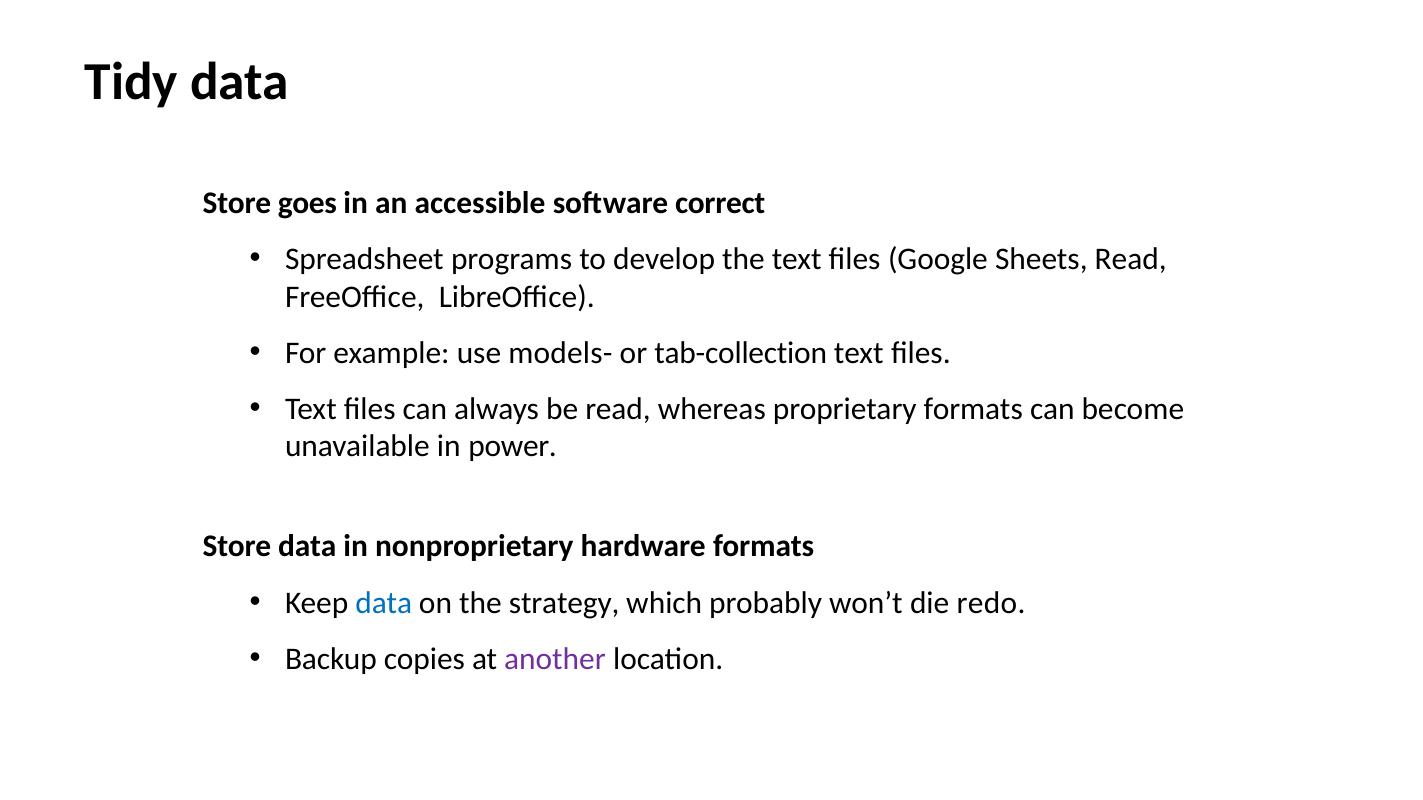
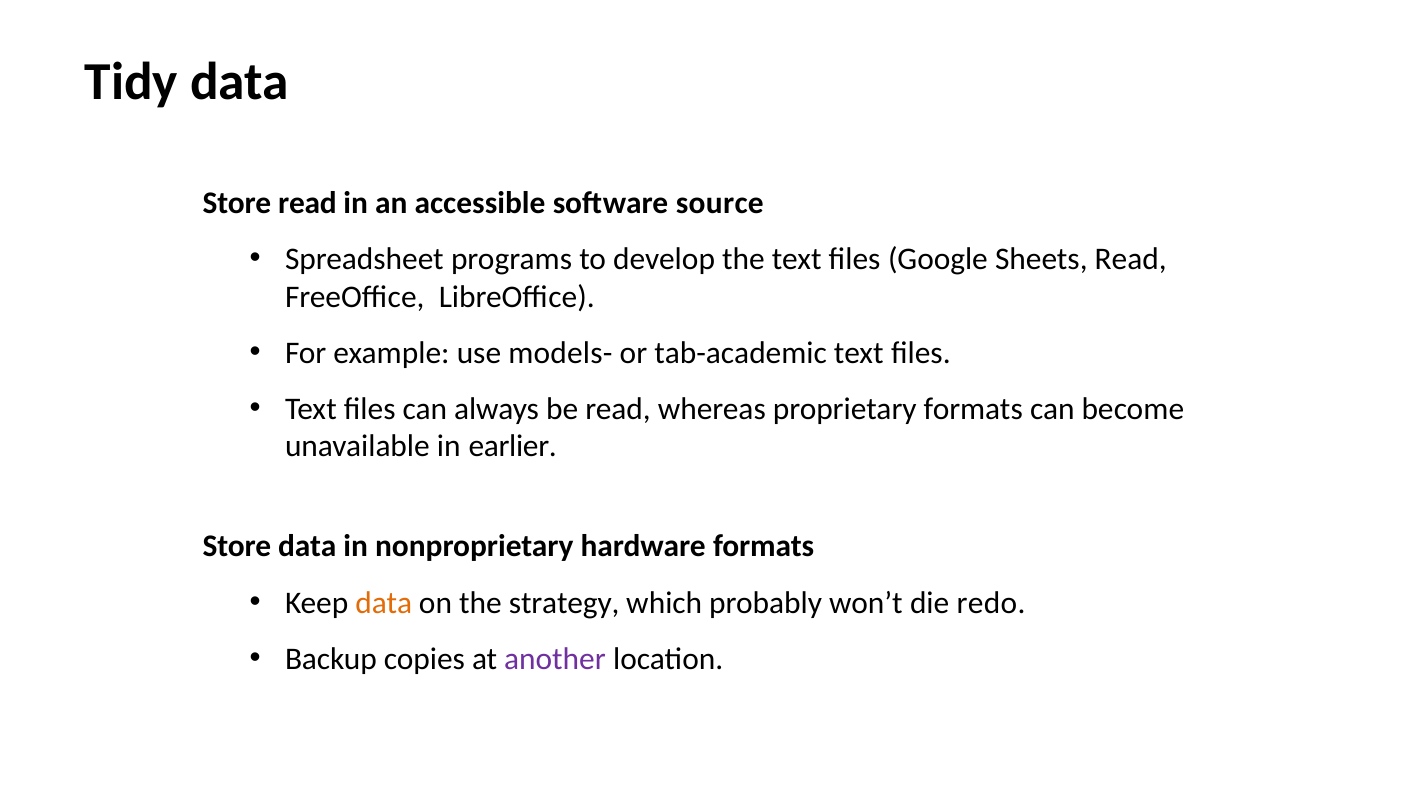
Store goes: goes -> read (307, 203)
correct: correct -> source (720, 203)
tab-collection: tab-collection -> tab-academic (741, 353)
power: power -> earlier (513, 447)
data colour: blue -> orange (384, 603)
